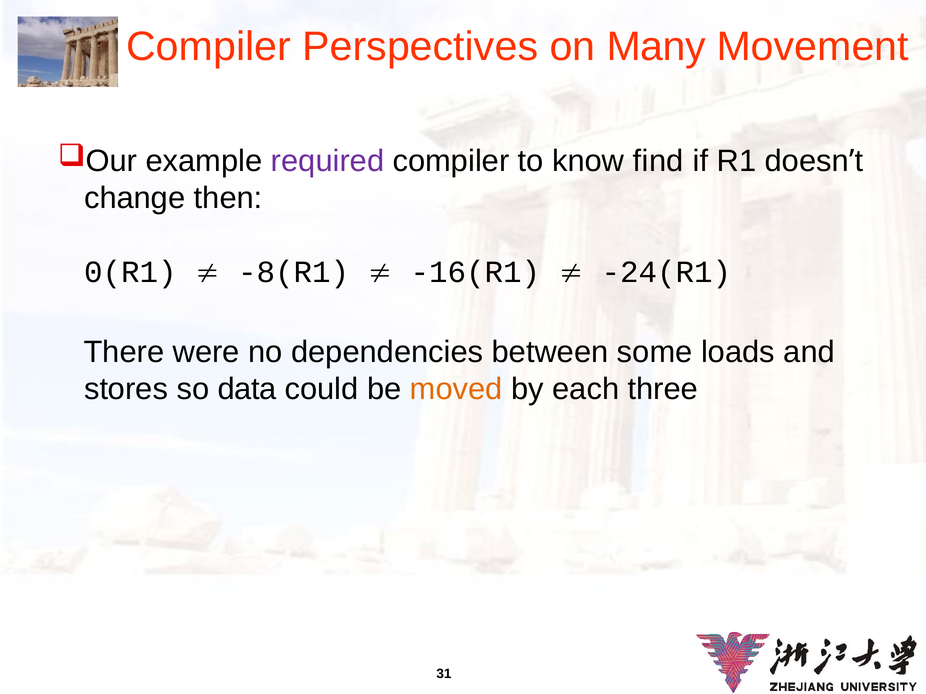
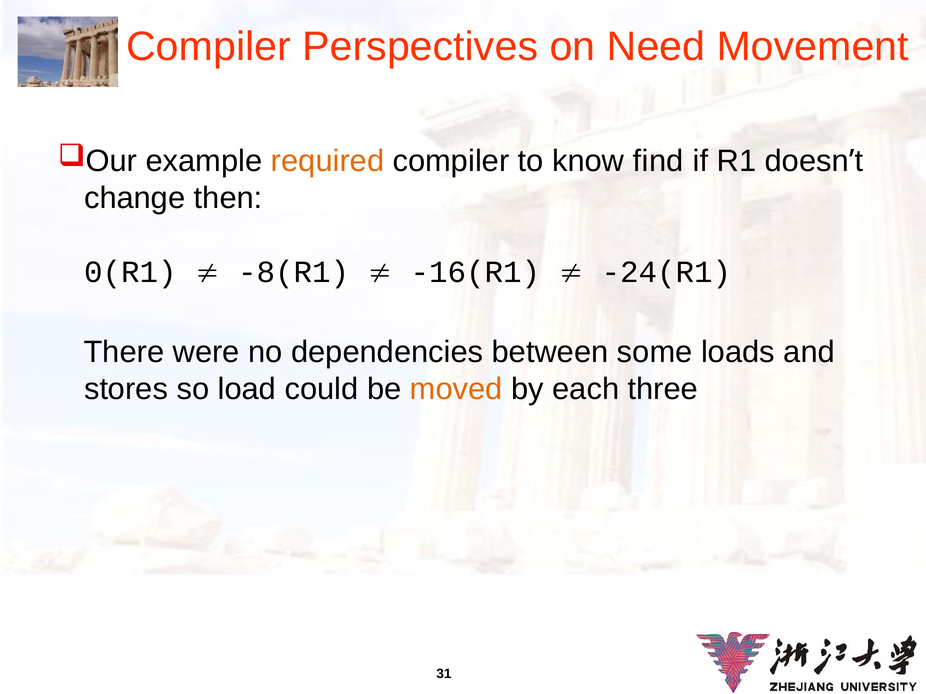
Many: Many -> Need (656, 47)
required colour: purple -> orange (328, 161)
data: data -> load (247, 389)
